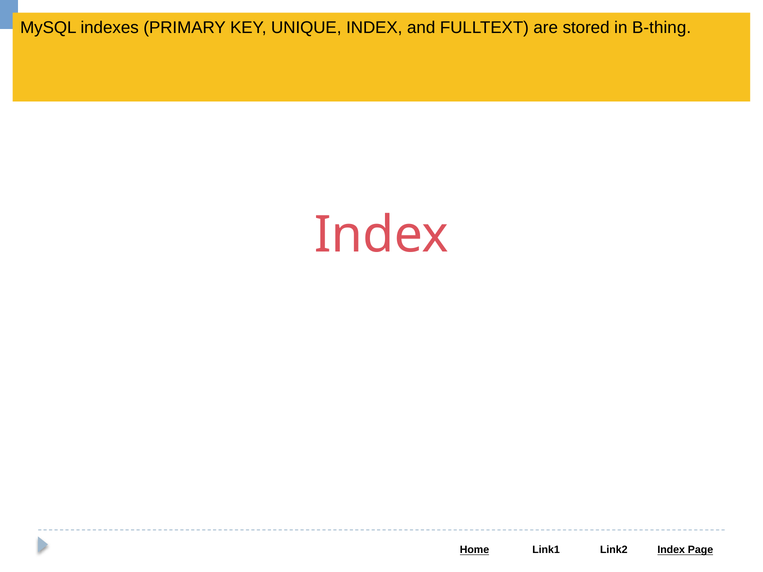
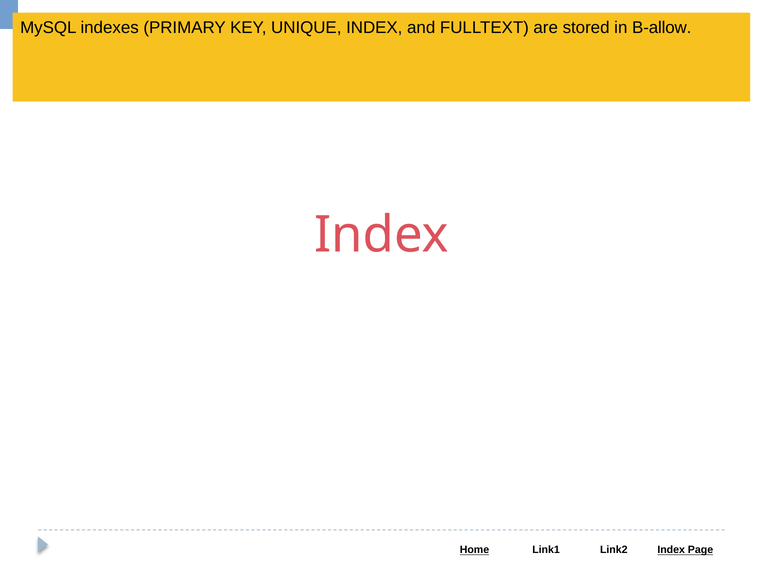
B-thing: B-thing -> B-allow (662, 28)
